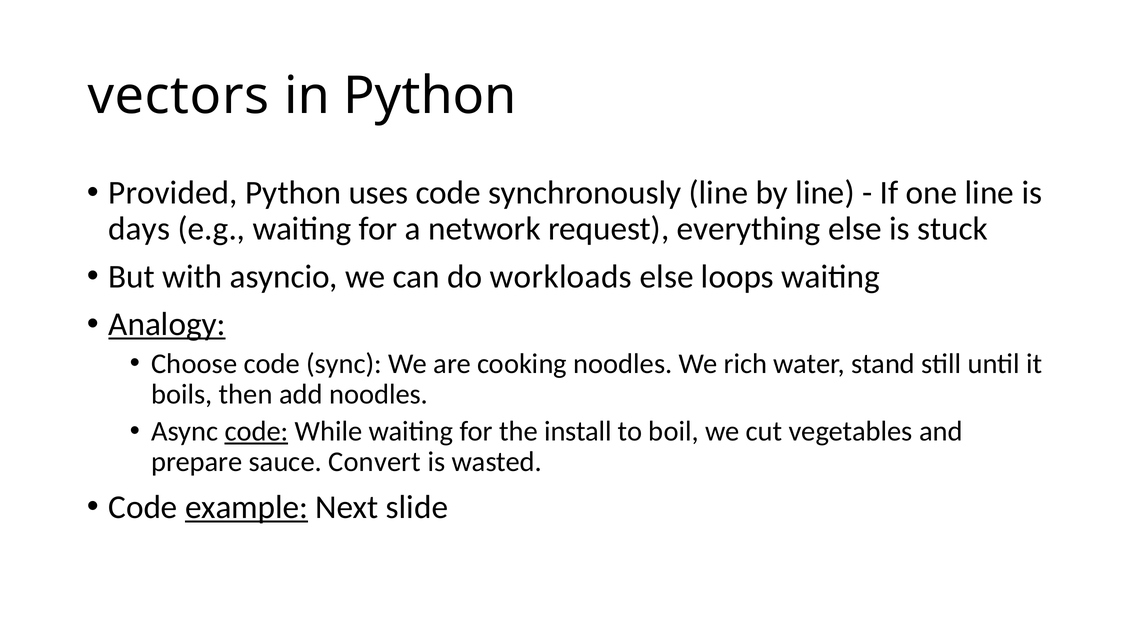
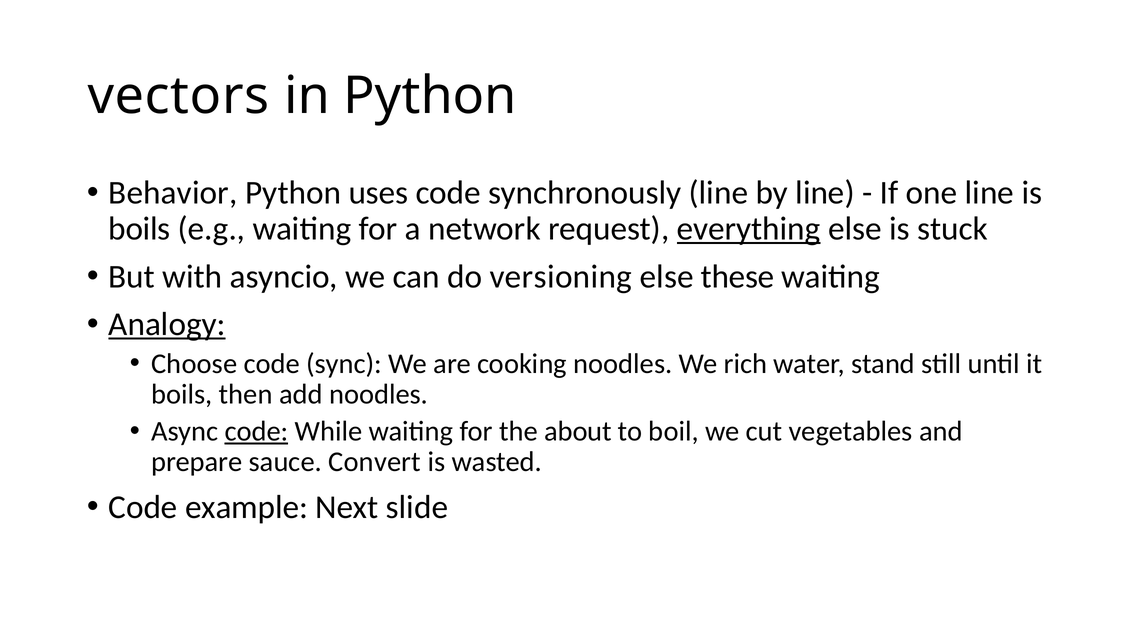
Provided: Provided -> Behavior (173, 193)
days: days -> boils (139, 229)
everything underline: none -> present (749, 229)
workloads: workloads -> versioning (561, 276)
loops: loops -> these (738, 276)
install: install -> about (578, 431)
example underline: present -> none (247, 507)
